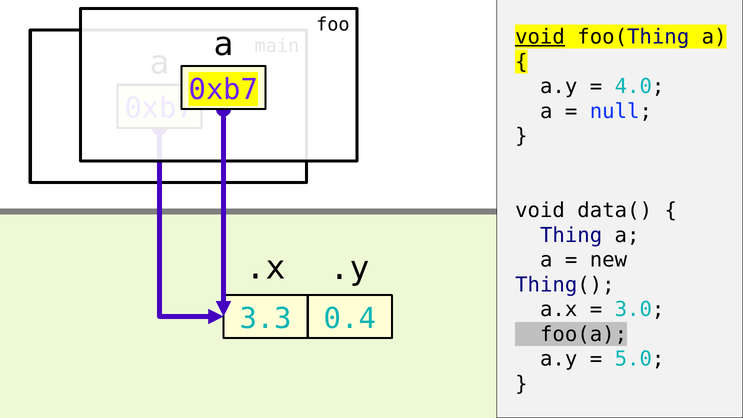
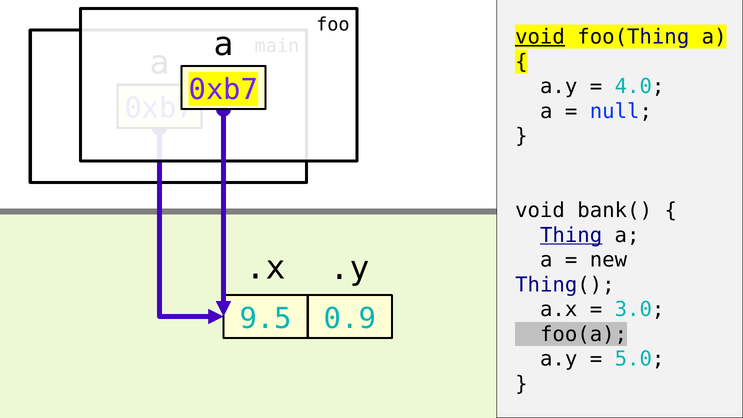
data(: data( -> bank( (615, 210)
Thing underline: none -> present (571, 235)
3.3: 3.3 -> 9.5 (266, 318)
0.4: 0.4 -> 0.9 (350, 319)
